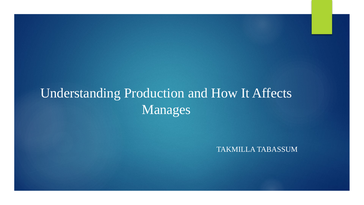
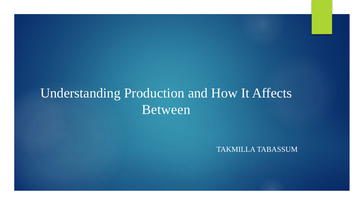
Manages: Manages -> Between (166, 109)
